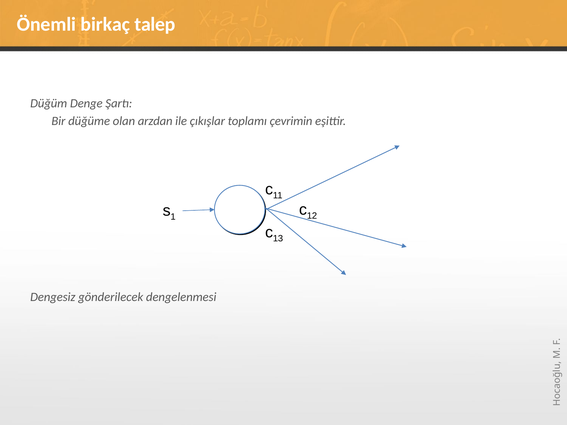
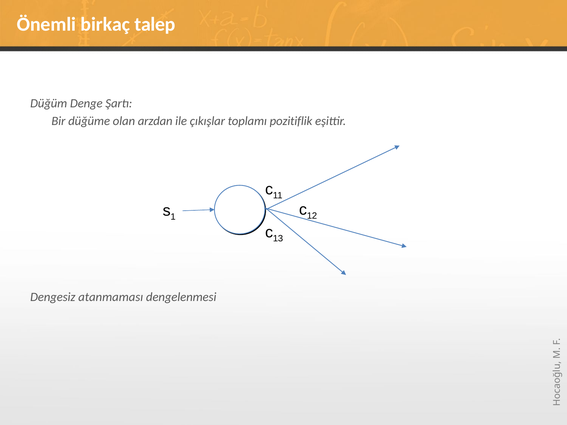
çevrimin: çevrimin -> pozitiflik (291, 121)
gönderilecek: gönderilecek -> atanmaması (111, 297)
